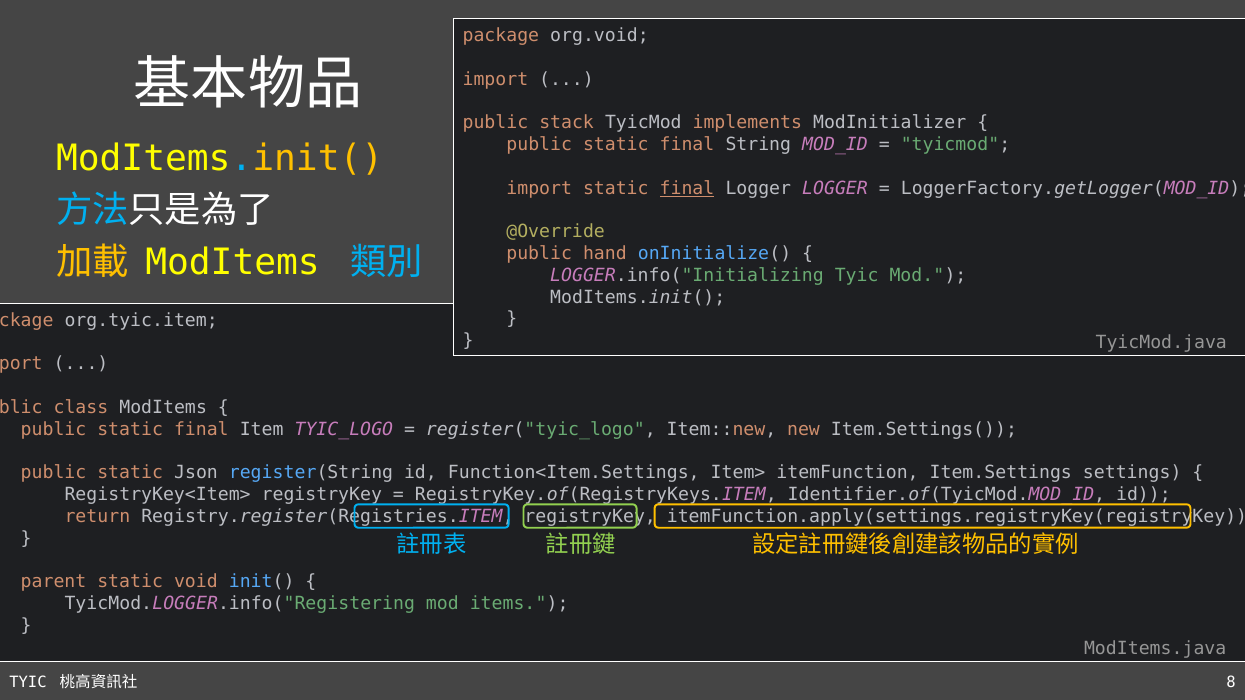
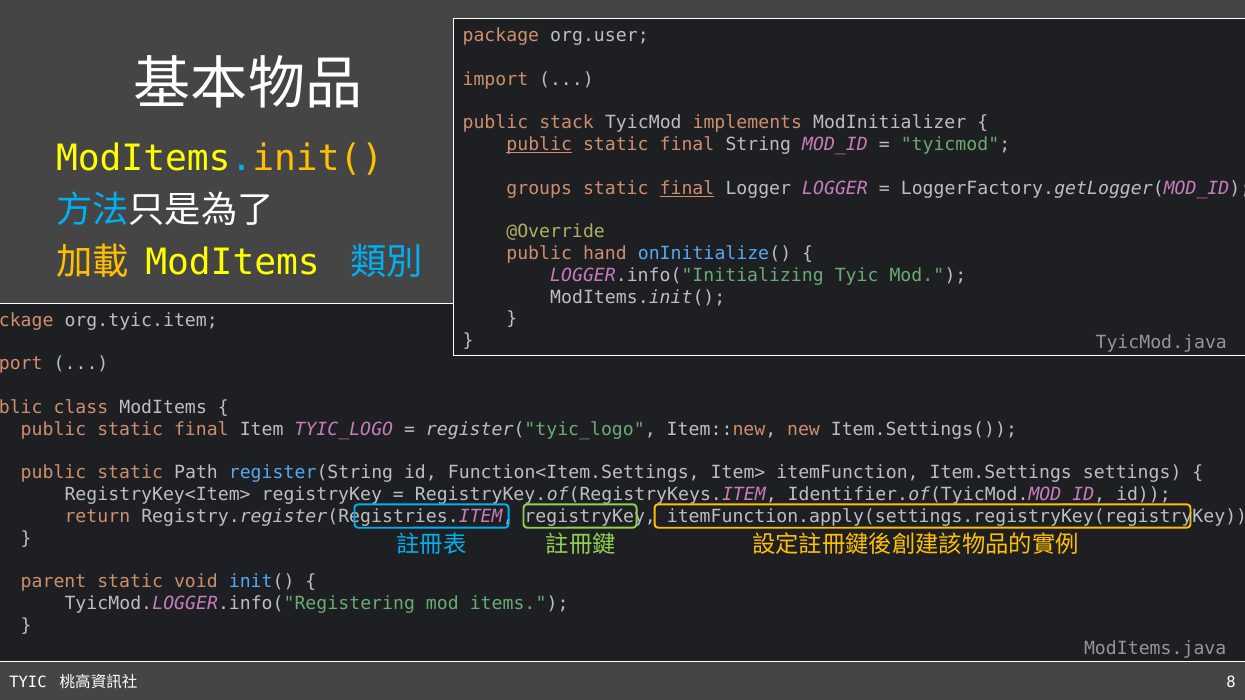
org.void: org.void -> org.user (599, 36)
public underline: none -> present (539, 145)
import: import -> groups (539, 188)
Json: Json -> Path (196, 473)
